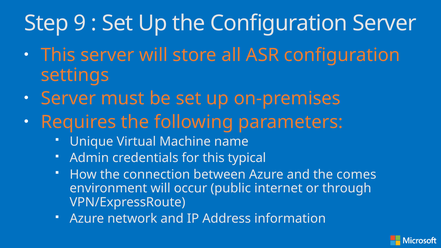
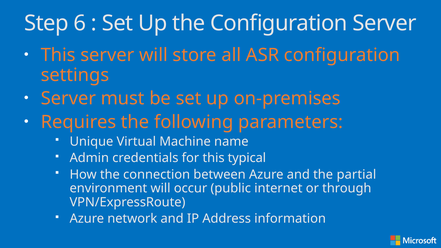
9: 9 -> 6 (80, 23)
comes: comes -> partial (356, 175)
